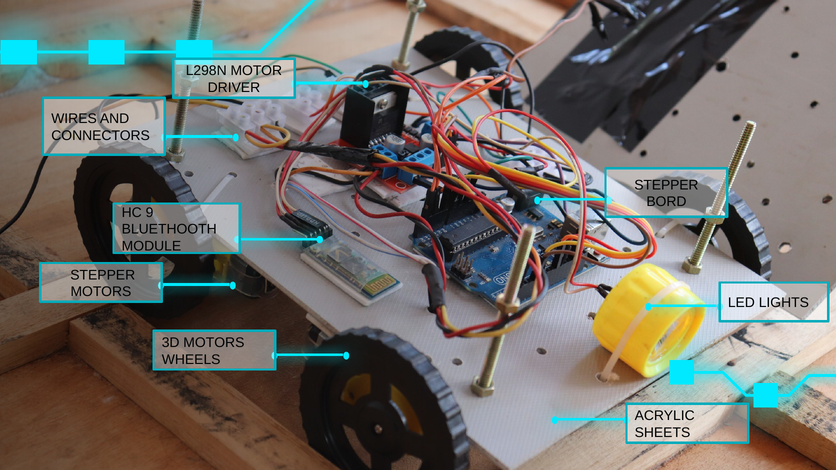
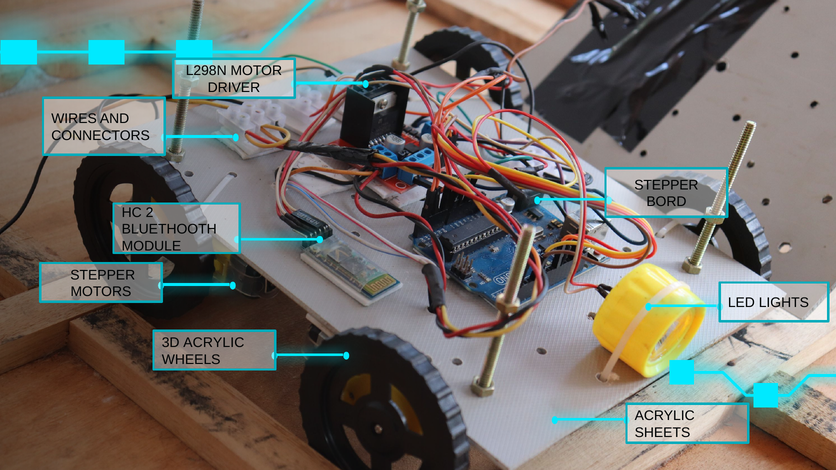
9: 9 -> 2 (150, 213)
3D MOTORS: MOTORS -> ACRYLIC (214, 343)
